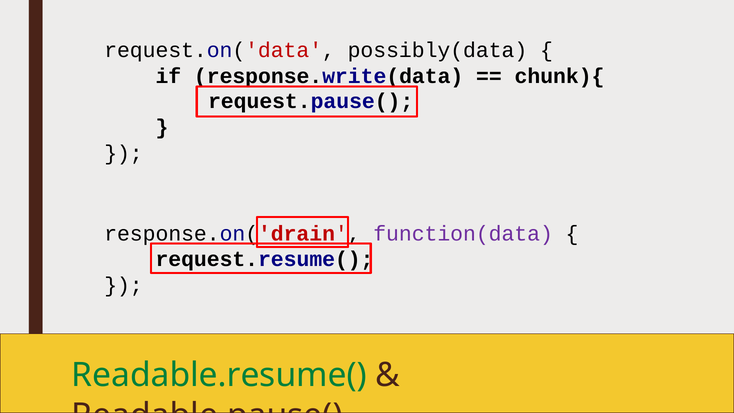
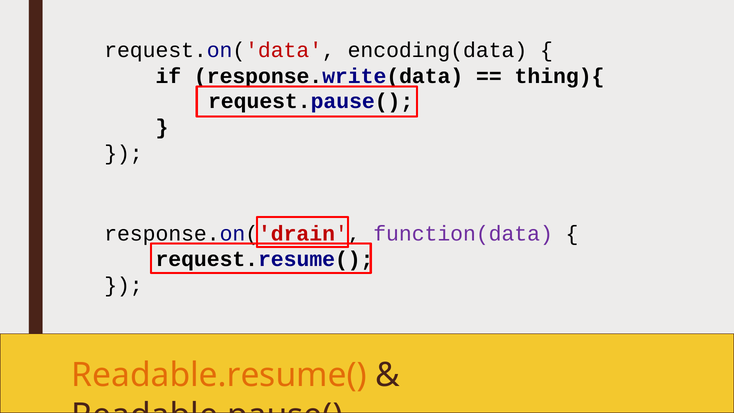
possibly(data: possibly(data -> encoding(data (437, 50)
chunk){: chunk){ -> thing){ (560, 76)
Readable.resume( colour: green -> orange (219, 375)
